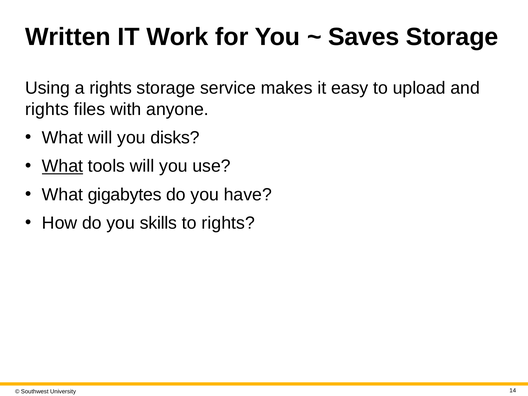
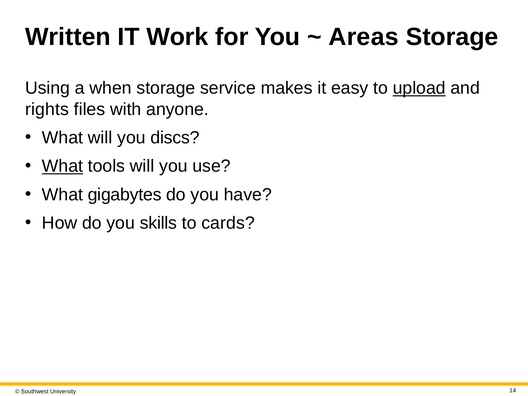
Saves: Saves -> Areas (364, 37)
a rights: rights -> when (111, 88)
upload underline: none -> present (419, 88)
disks: disks -> discs (175, 138)
to rights: rights -> cards (228, 223)
